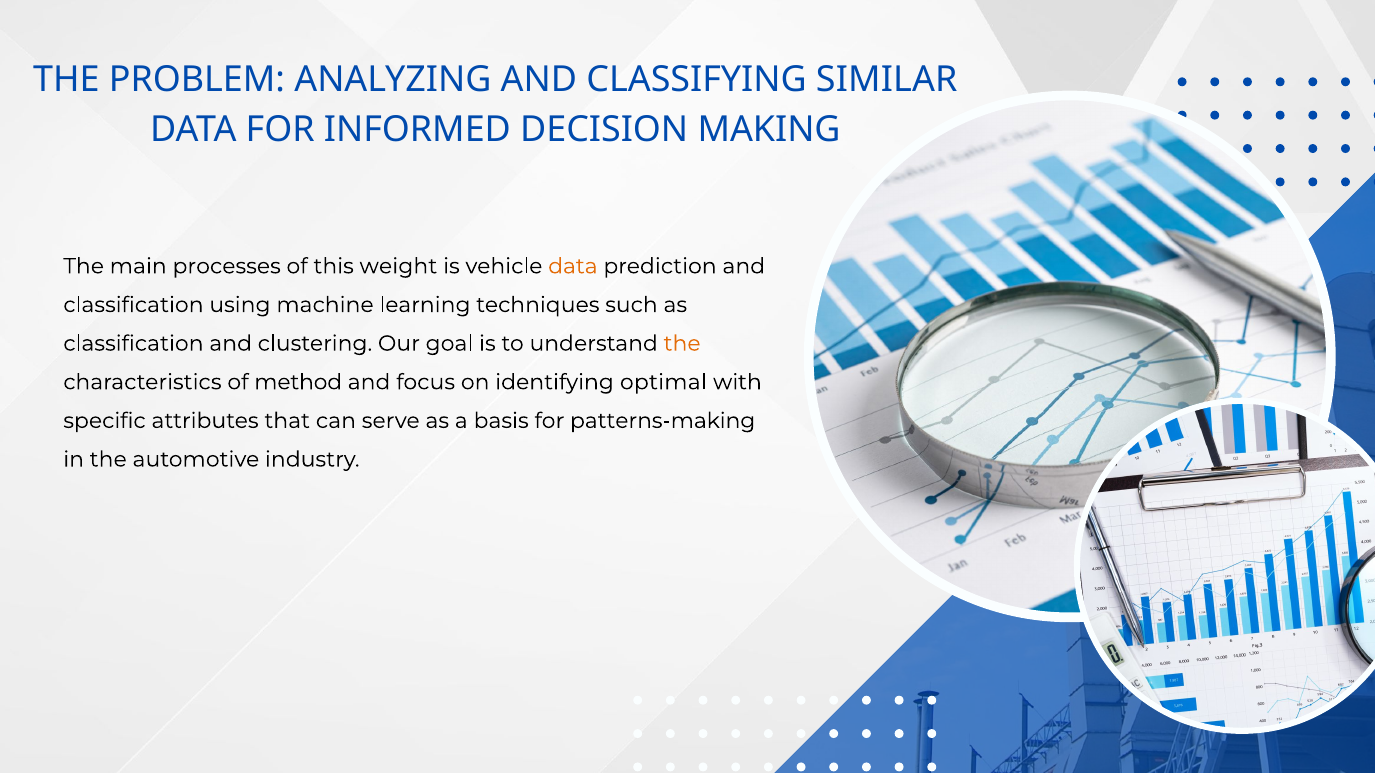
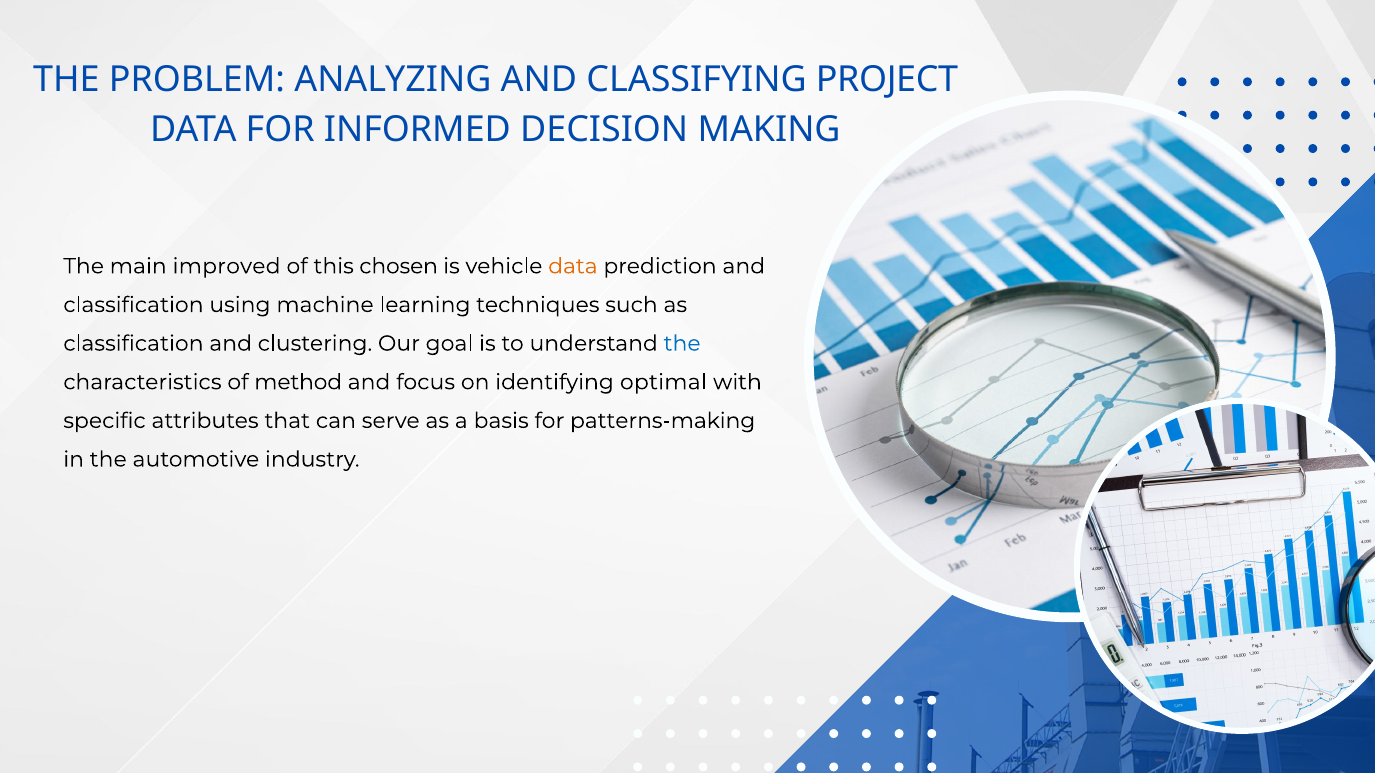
SIMILAR: SIMILAR -> PROJECT (887, 79)
processes: processes -> improved (227, 266)
weight: weight -> chosen (399, 266)
the colour: orange -> blue (682, 344)
